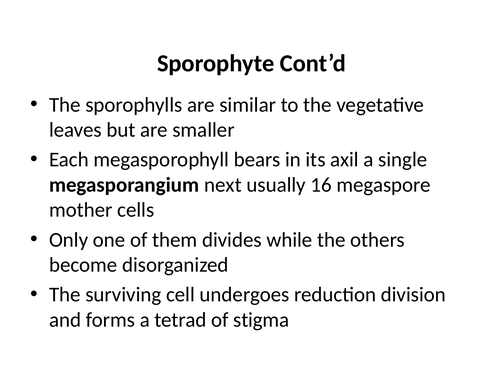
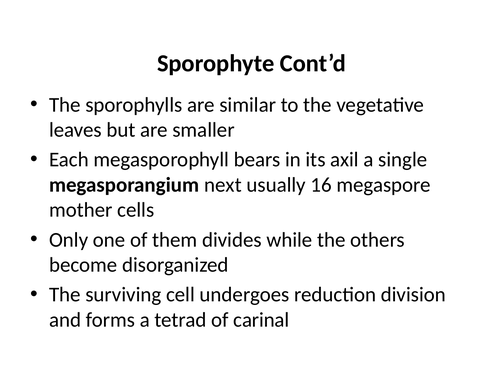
stigma: stigma -> carinal (261, 319)
